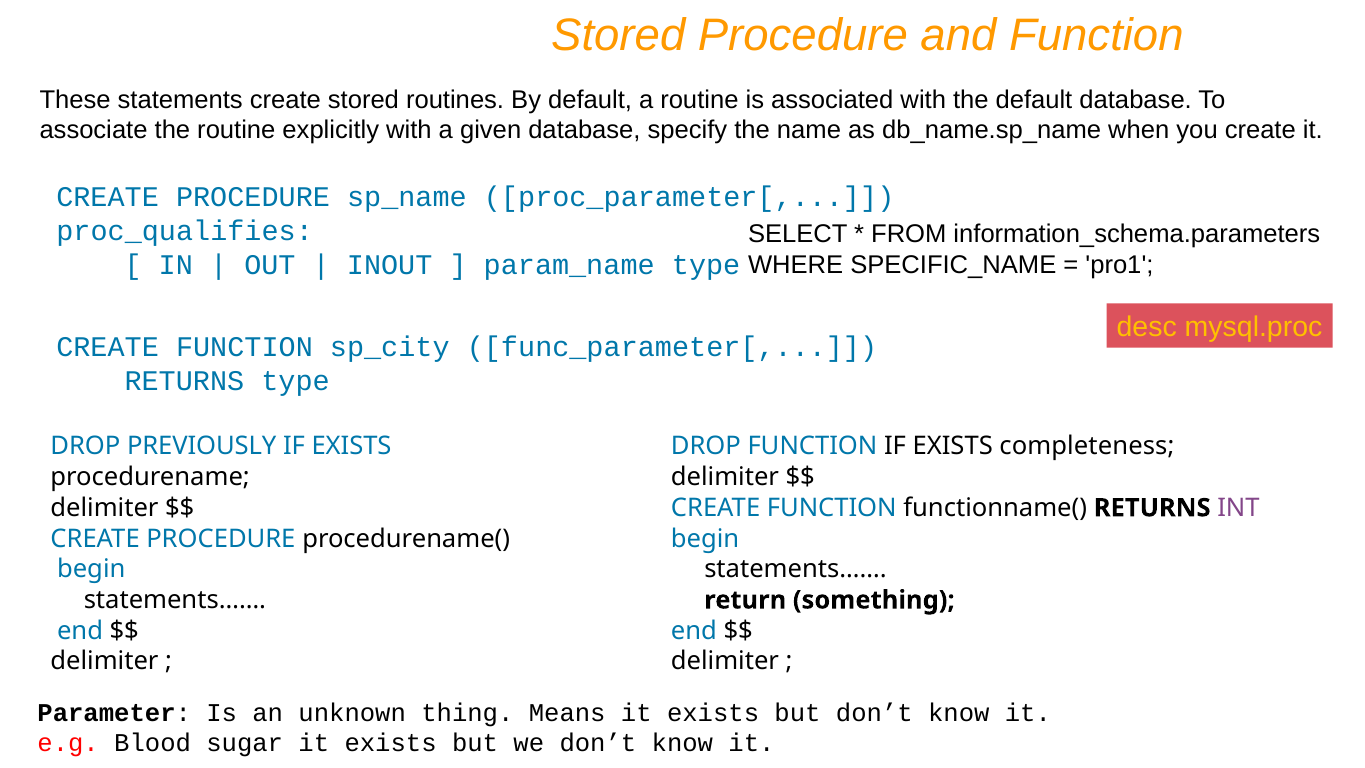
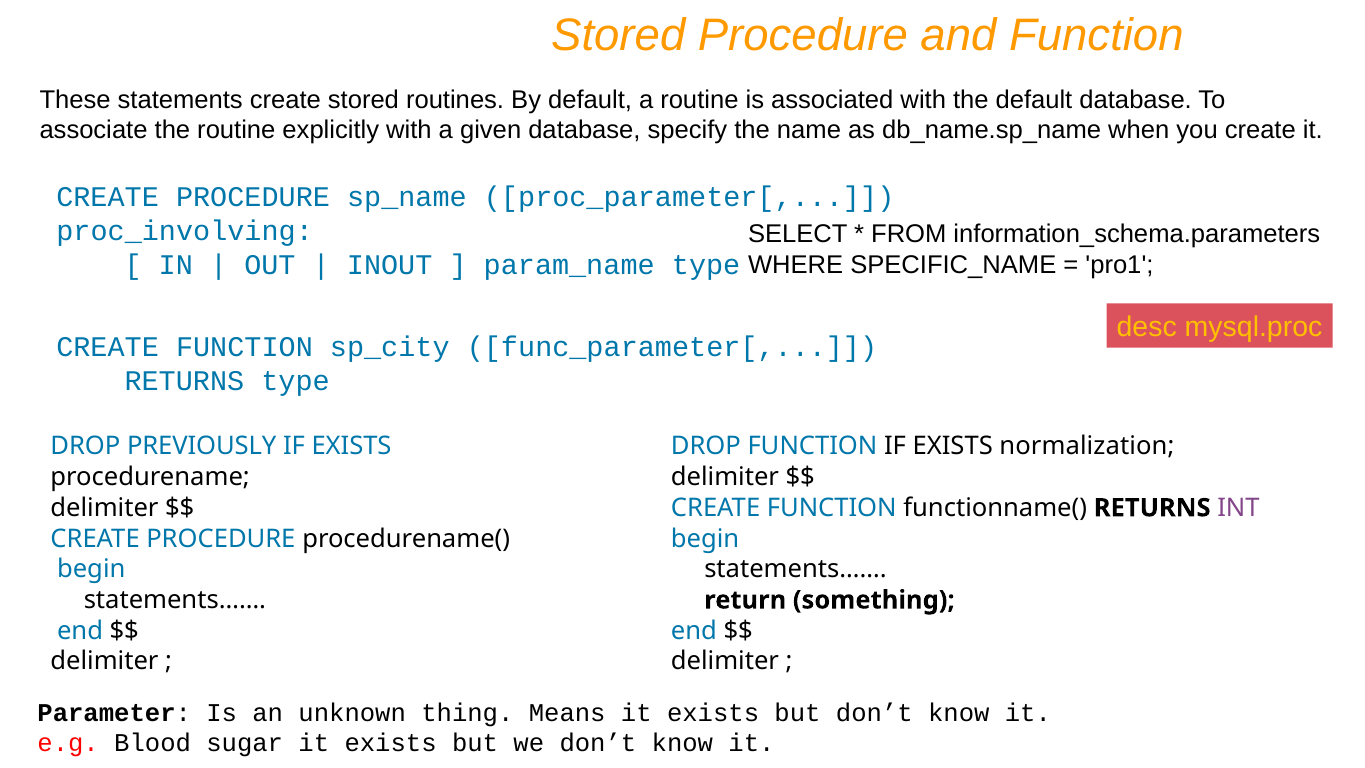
proc_qualifies: proc_qualifies -> proc_involving (185, 231)
completeness: completeness -> normalization (1087, 446)
